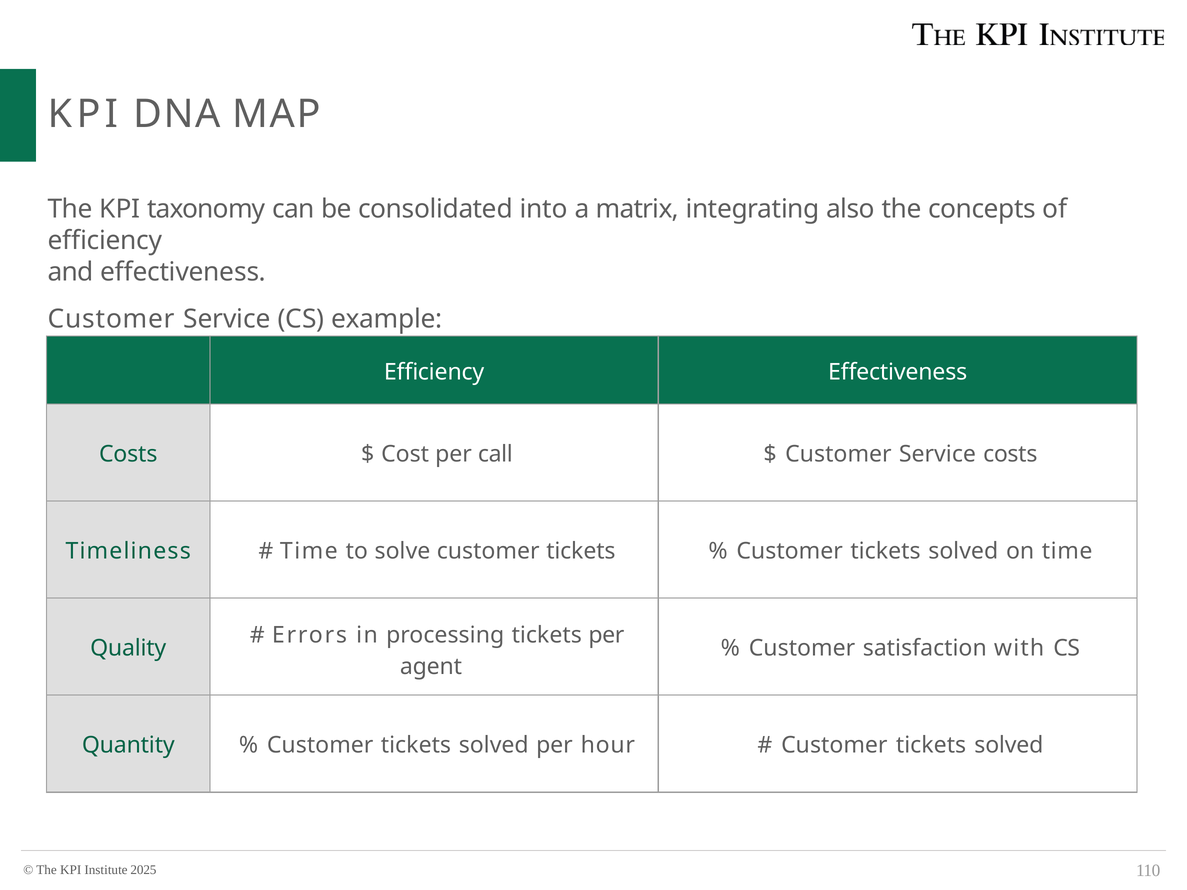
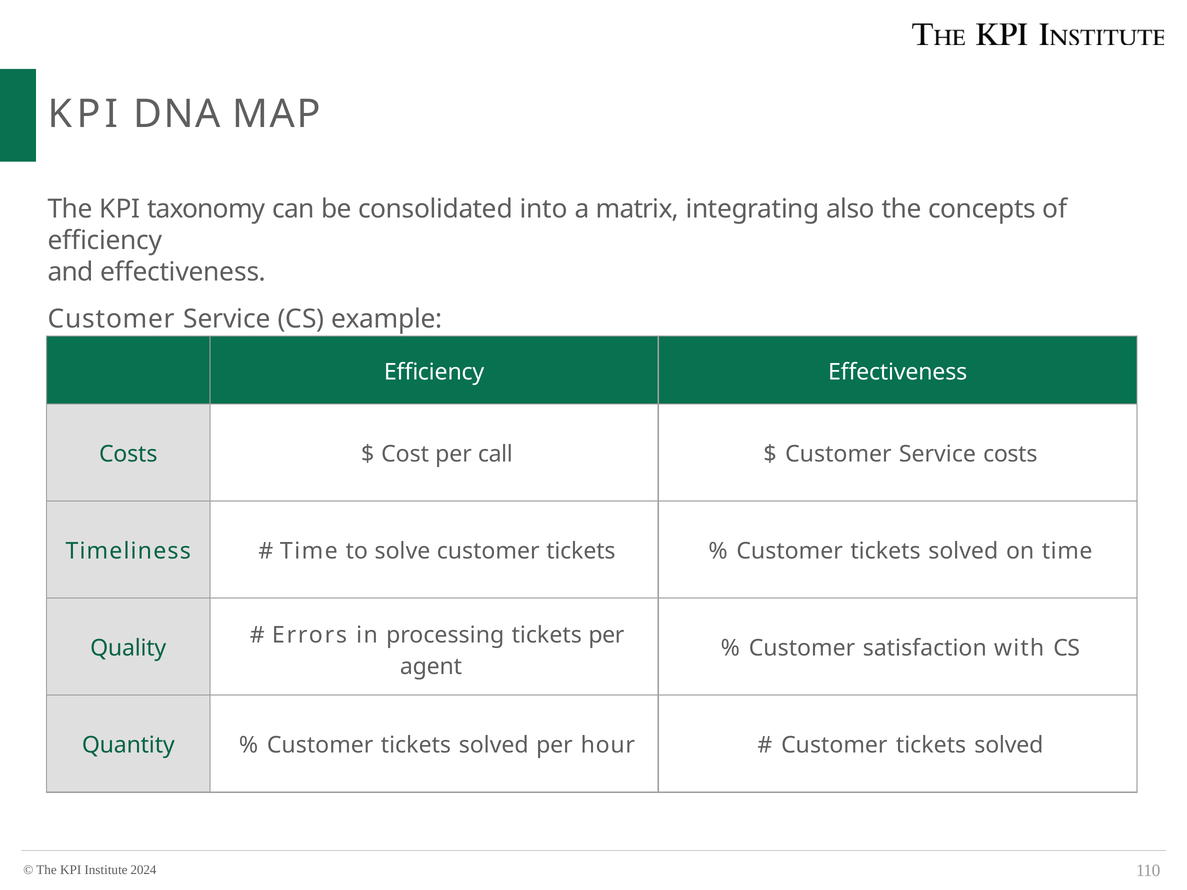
2025: 2025 -> 2024 (143, 870)
